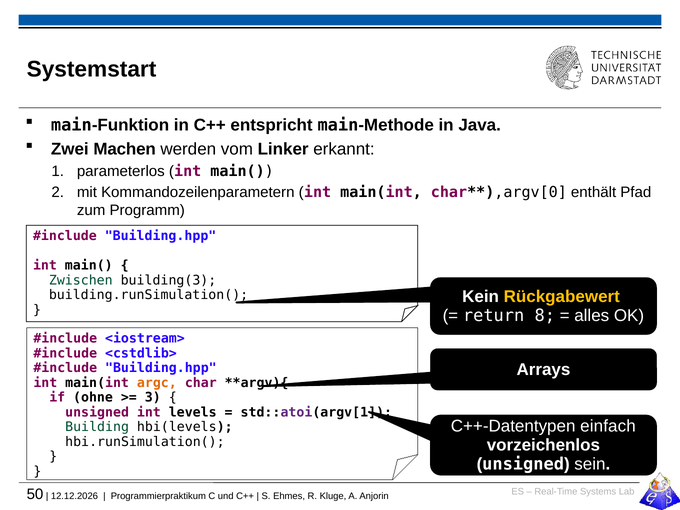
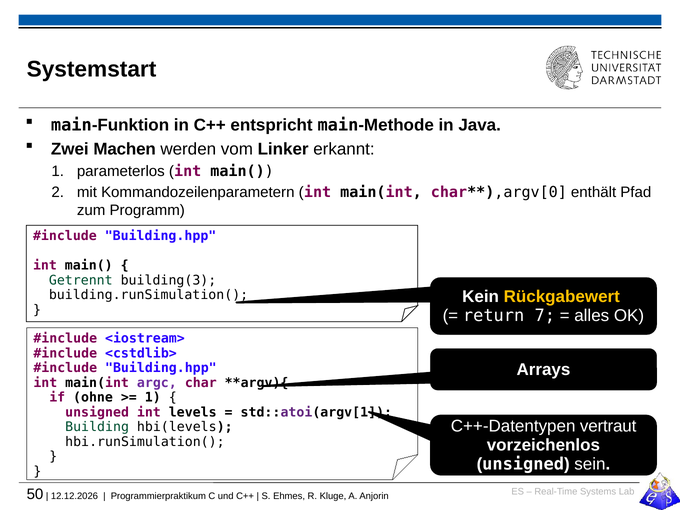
Zwischen: Zwischen -> Getrennt (81, 280)
8: 8 -> 7 (545, 316)
argc colour: orange -> purple (157, 383)
3: 3 -> 1 (153, 397)
einfach: einfach -> vertraut (608, 426)
